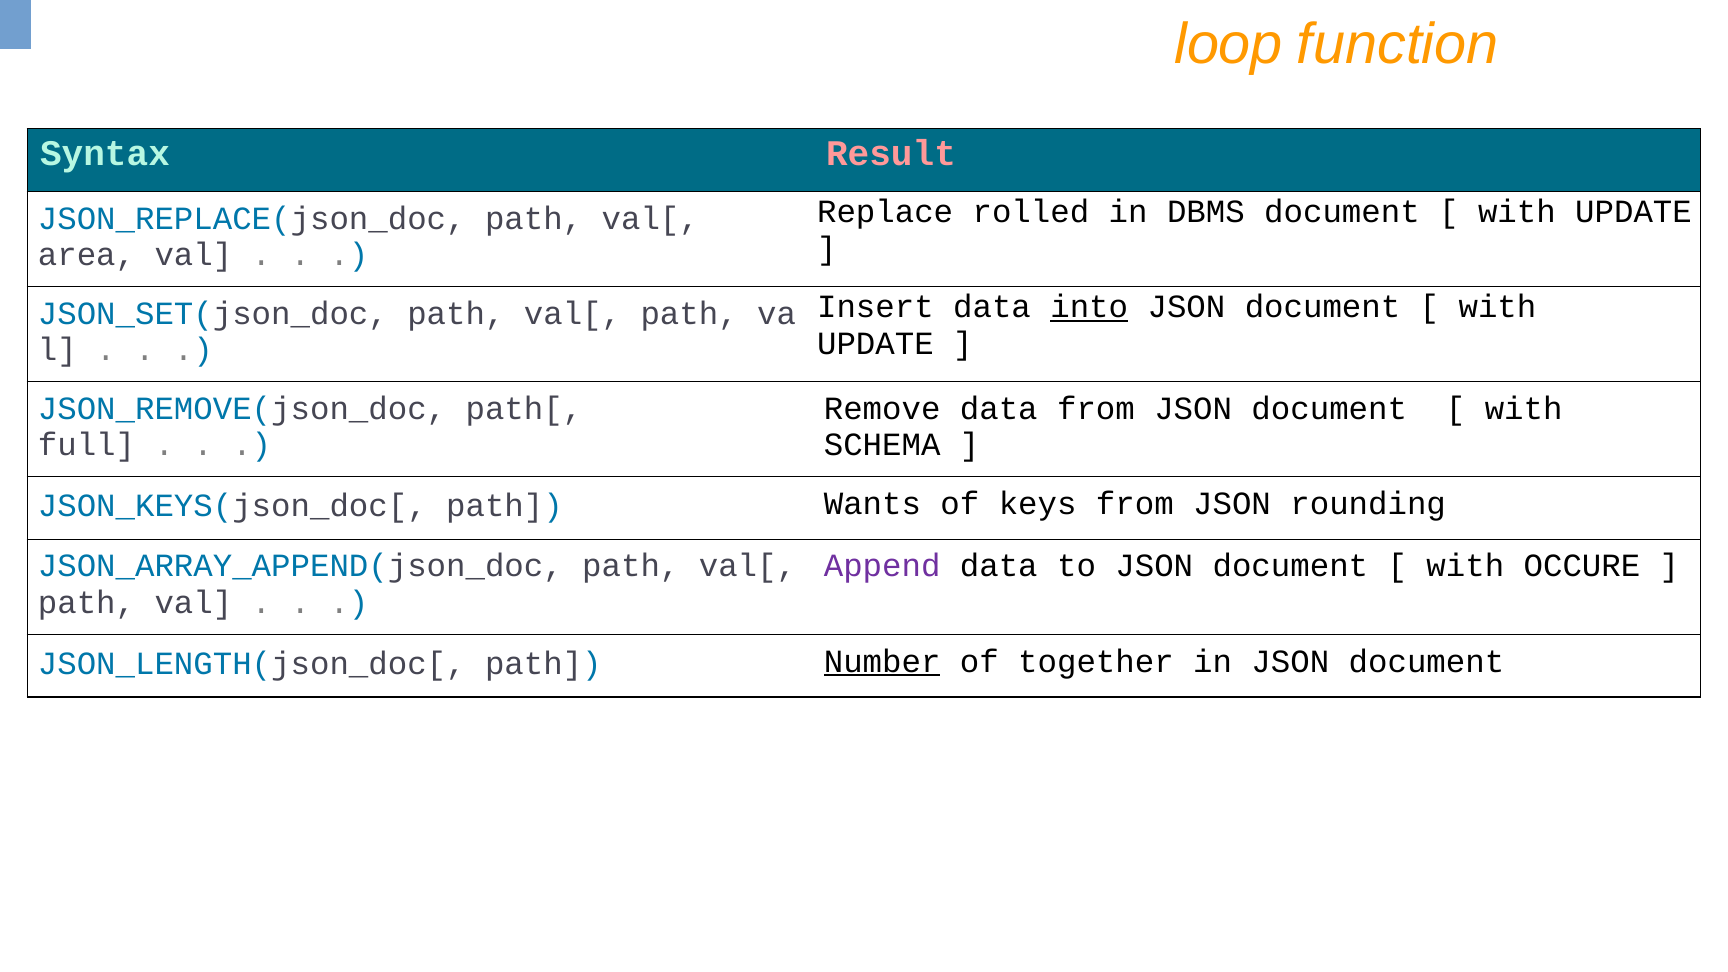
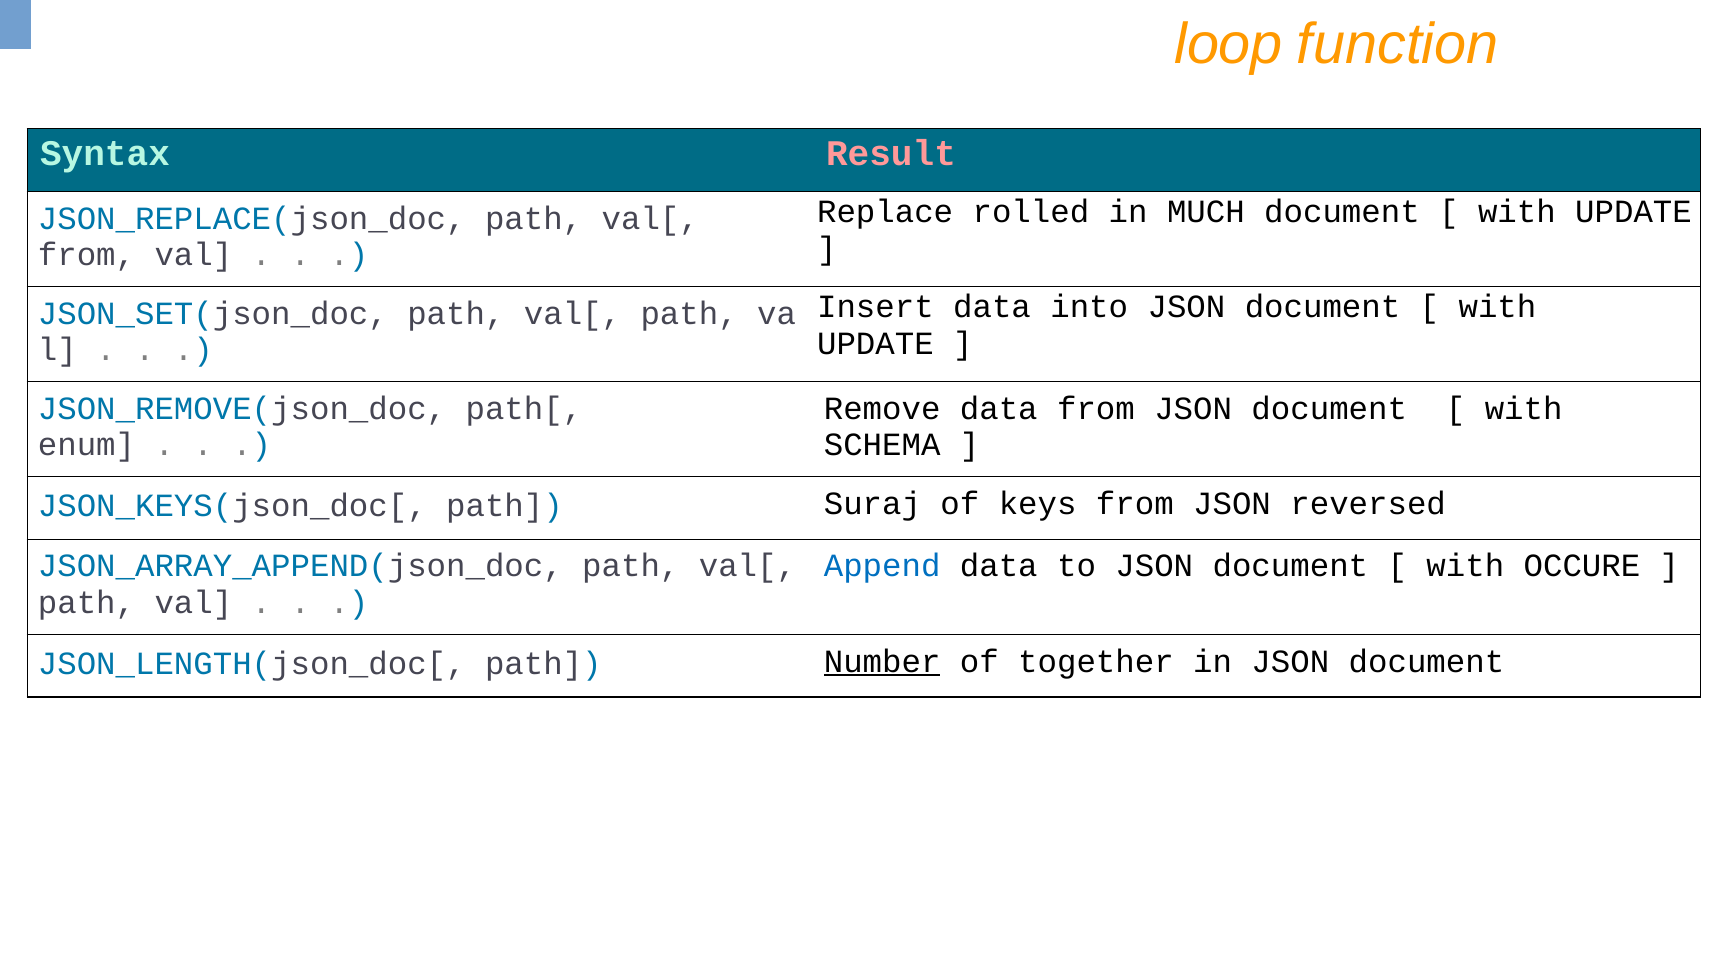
DBMS: DBMS -> MUCH (1206, 212)
area: area -> from (87, 255)
into underline: present -> none (1089, 307)
full: full -> enum (87, 445)
Wants: Wants -> Suraj (872, 504)
rounding: rounding -> reversed (1368, 504)
Append colour: purple -> blue (882, 566)
